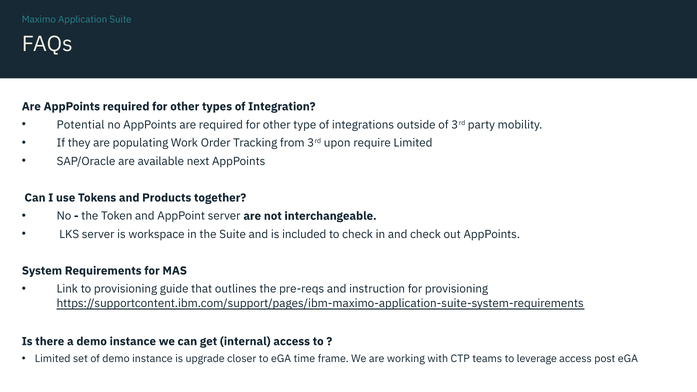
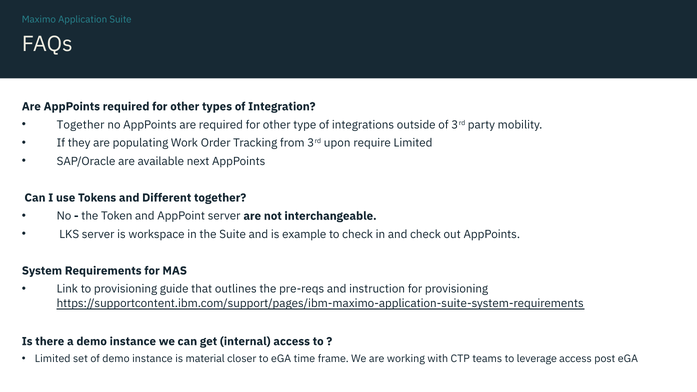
Potential: Potential -> Together (81, 125)
Products: Products -> Different (167, 198)
included: included -> example (304, 234)
upgrade: upgrade -> material (205, 359)
